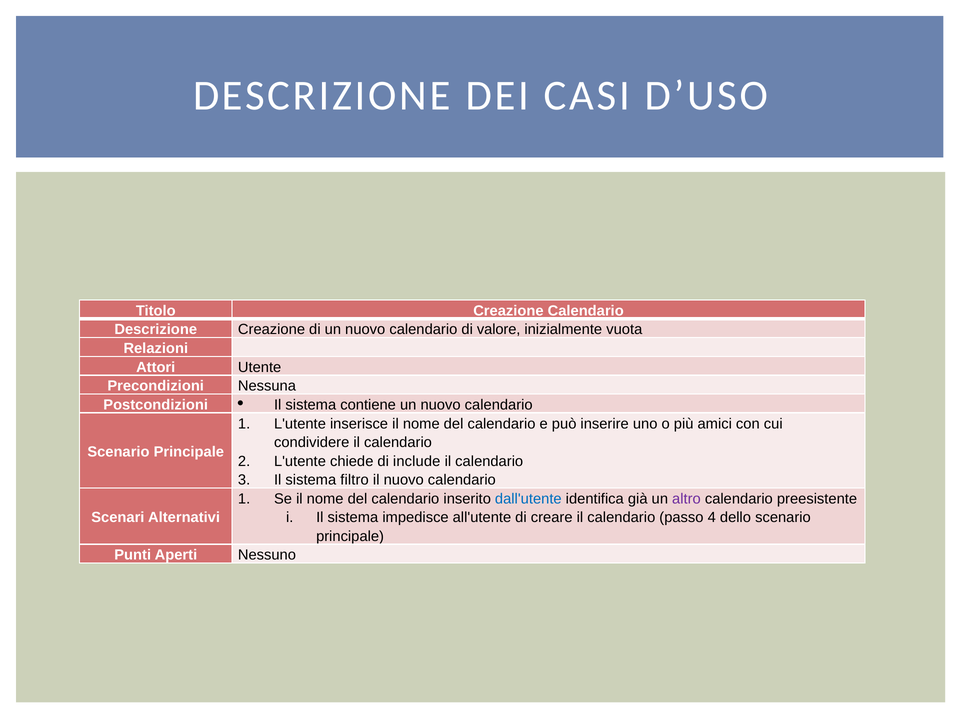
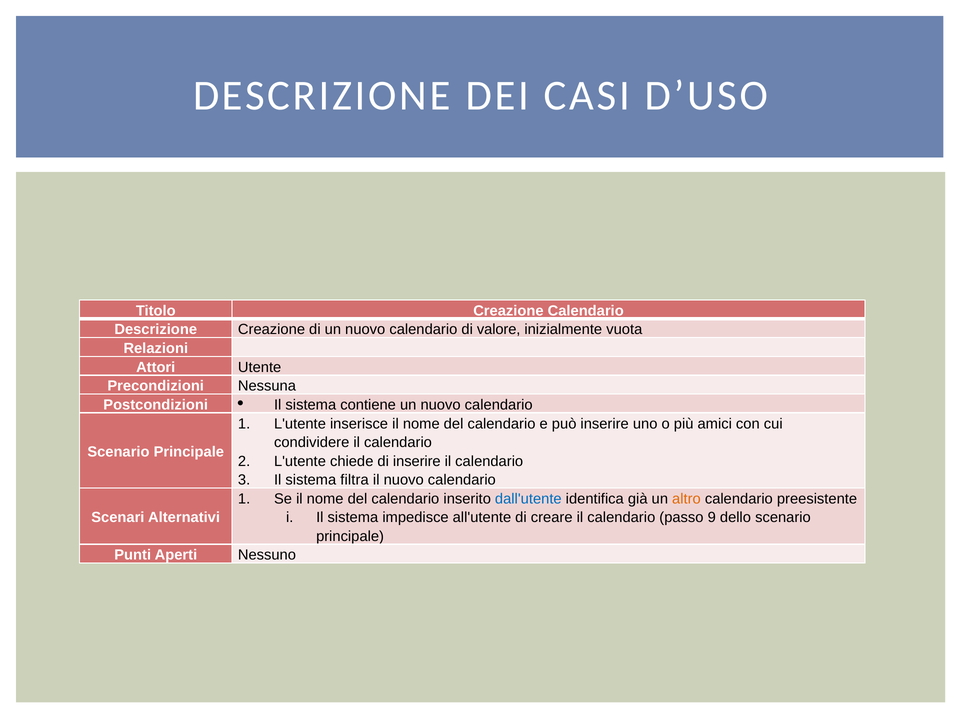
di include: include -> inserire (417, 462)
filtro: filtro -> filtra (355, 480)
altro colour: purple -> orange (686, 499)
4: 4 -> 9 (712, 518)
